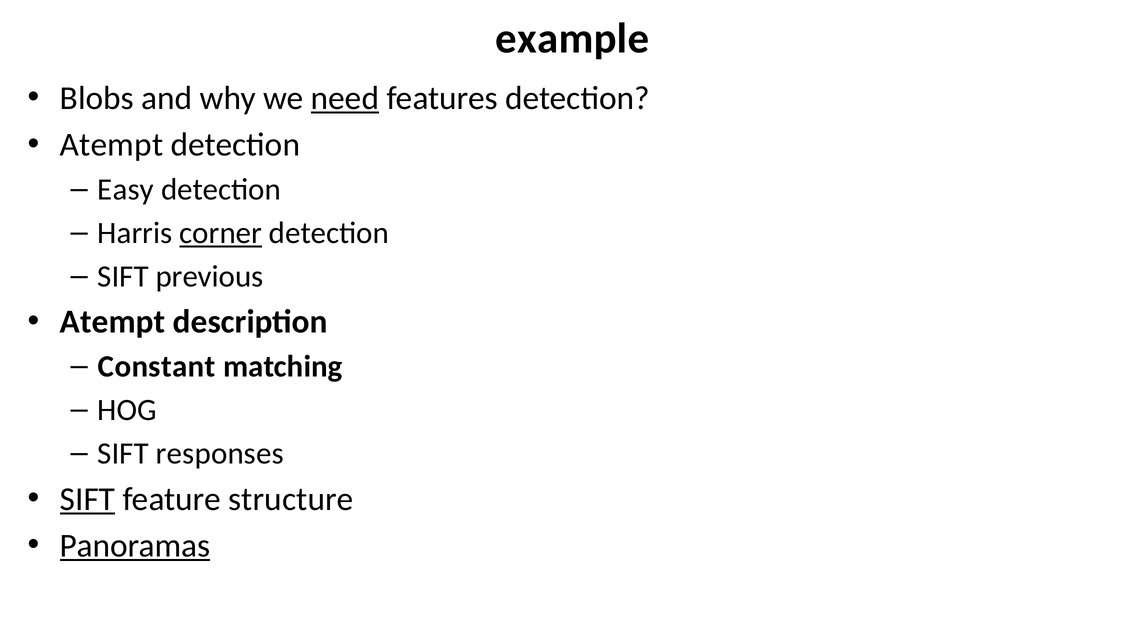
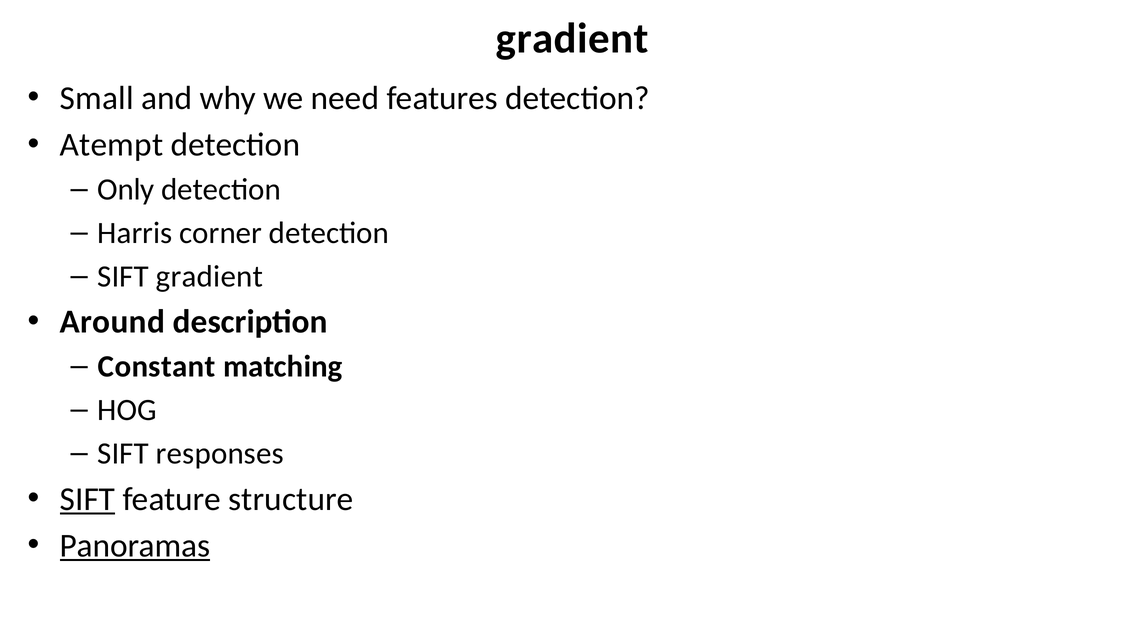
example: example -> gradient (572, 39)
Blobs: Blobs -> Small (97, 98)
need underline: present -> none (345, 98)
Easy: Easy -> Only (126, 190)
corner underline: present -> none (221, 233)
SIFT previous: previous -> gradient (209, 277)
Atempt: Atempt -> Around (112, 322)
